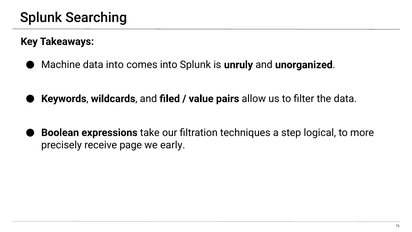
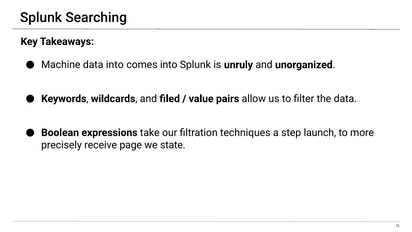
logical: logical -> launch (320, 132)
early: early -> state (173, 145)
